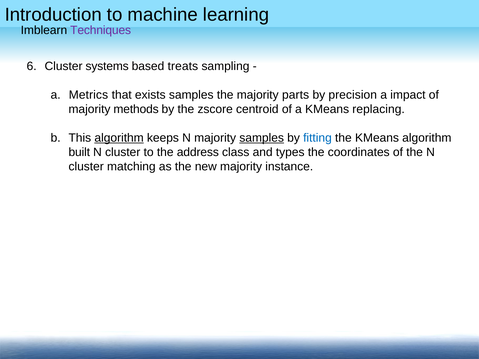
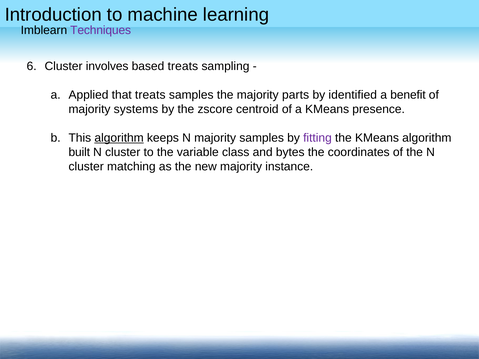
systems: systems -> involves (107, 66)
Metrics: Metrics -> Applied (89, 95)
that exists: exists -> treats (150, 95)
precision: precision -> identified (353, 95)
impact: impact -> benefit (408, 95)
methods: methods -> systems (136, 109)
replacing: replacing -> presence (379, 109)
samples underline: present -> none (262, 138)
fitting colour: blue -> purple (317, 138)
address: address -> variable (198, 152)
types: types -> bytes (290, 152)
